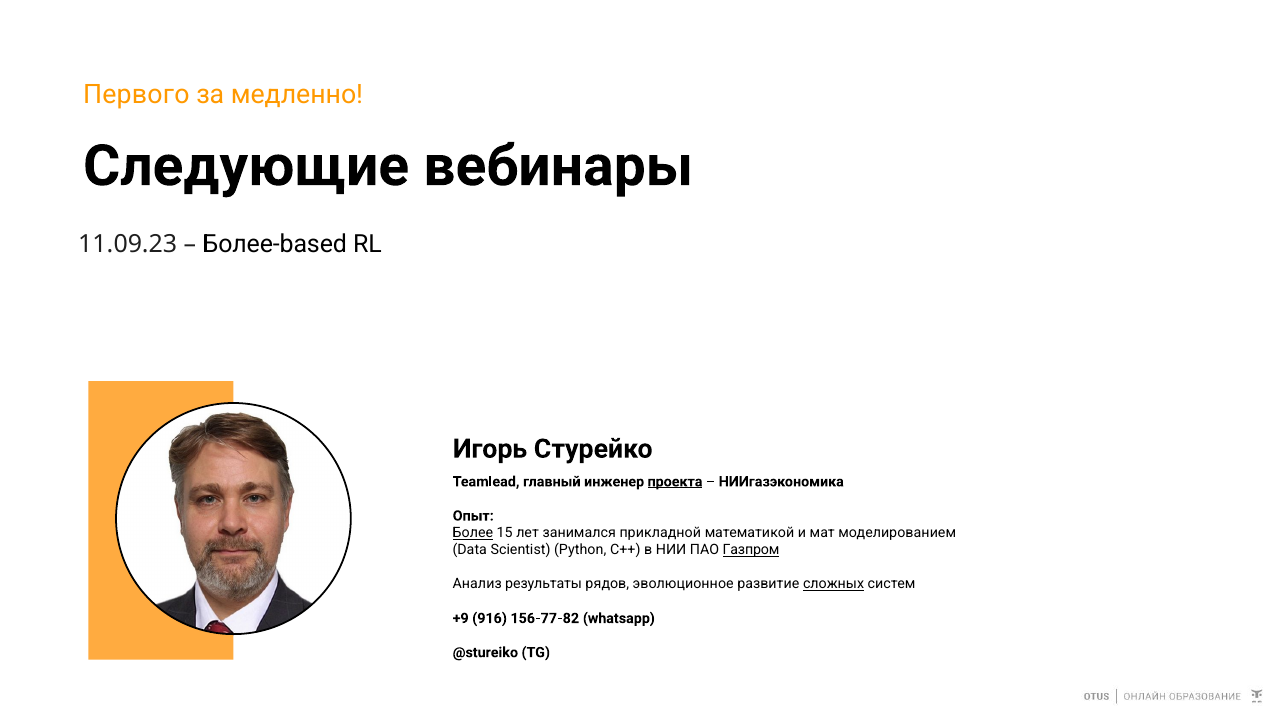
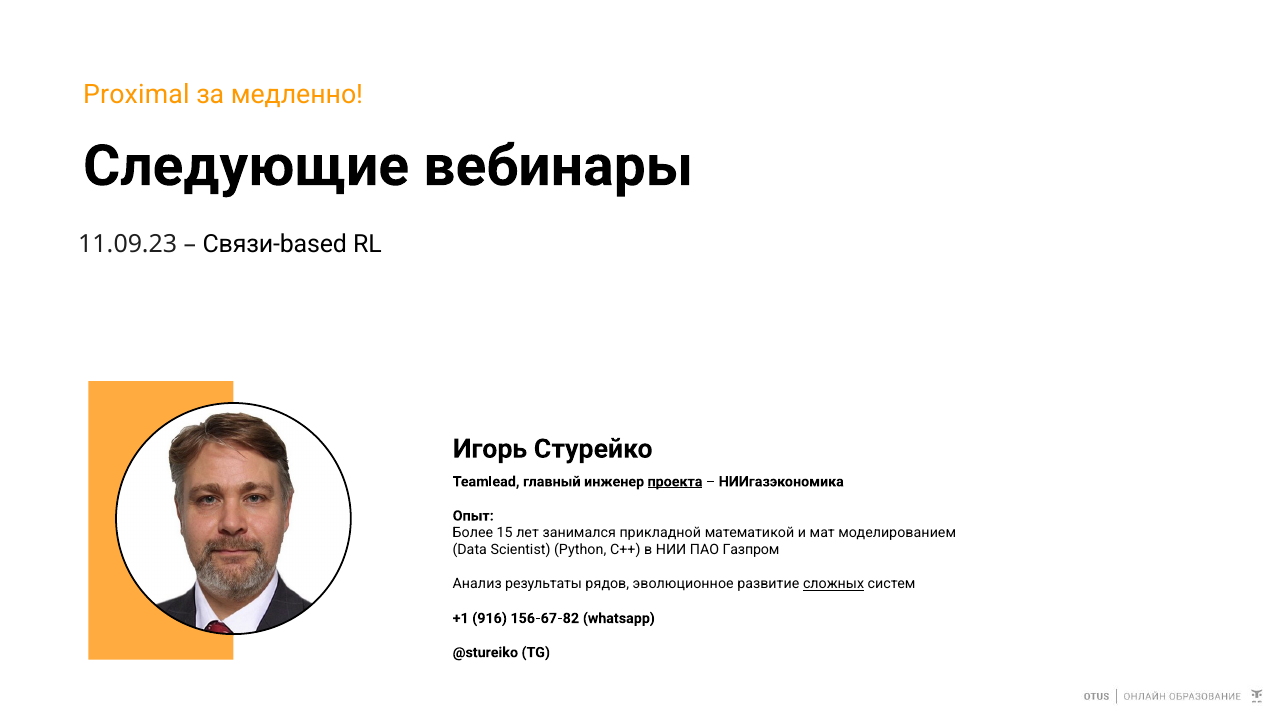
Первого: Первого -> Proximal (136, 95)
Более-based: Более-based -> Связи-based (275, 244)
Более underline: present -> none (473, 533)
Газпром underline: present -> none (751, 550)
+9: +9 -> +1 (461, 618)
156-77-82: 156-77-82 -> 156-67-82 (545, 618)
